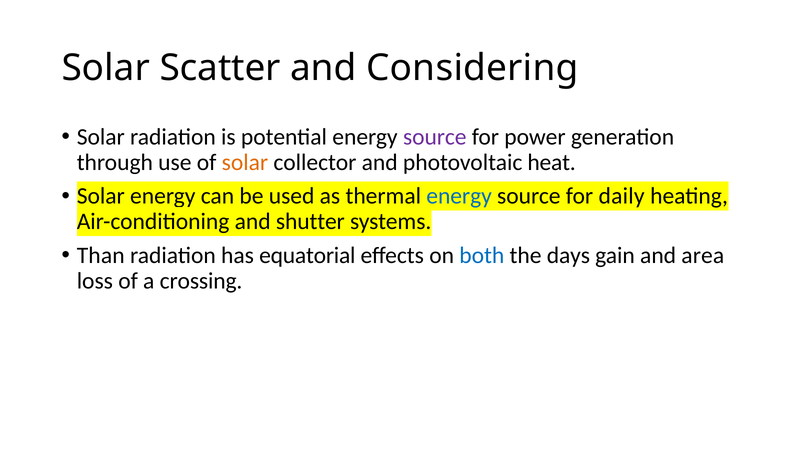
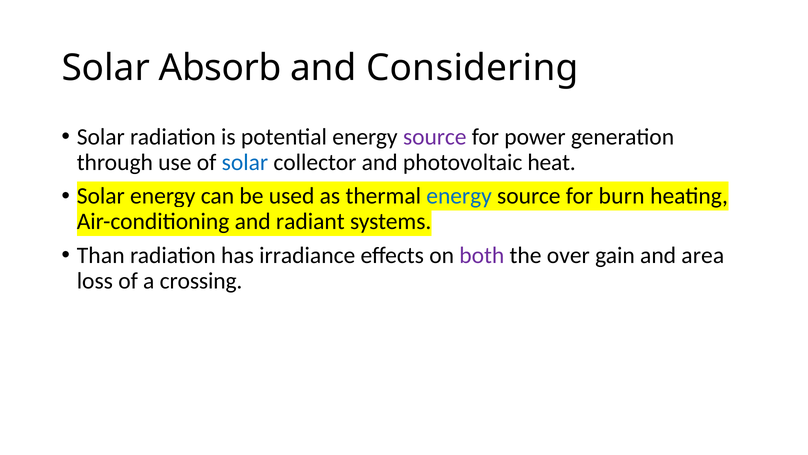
Scatter: Scatter -> Absorb (220, 68)
solar colour: orange -> blue (245, 162)
daily: daily -> burn (622, 196)
shutter: shutter -> radiant (310, 221)
equatorial: equatorial -> irradiance (307, 255)
both colour: blue -> purple (482, 255)
days: days -> over (568, 255)
